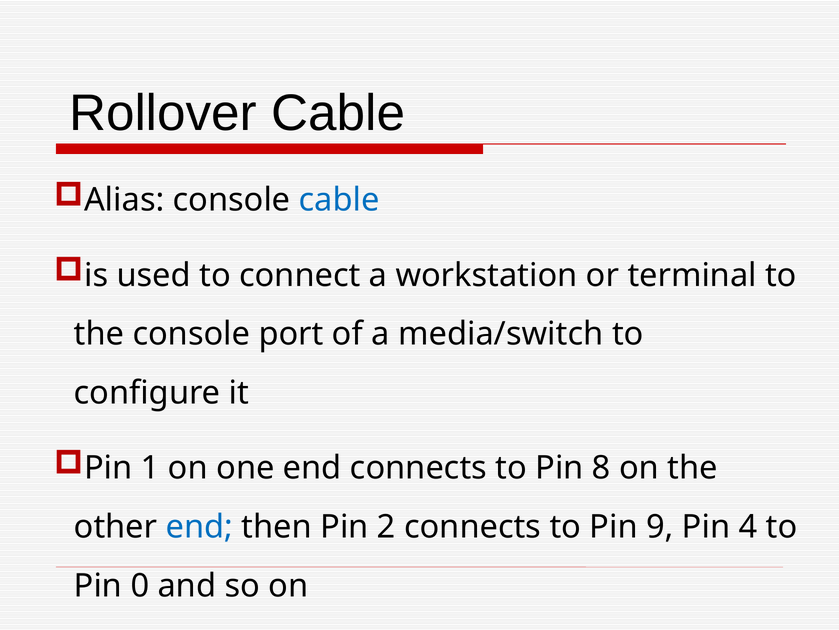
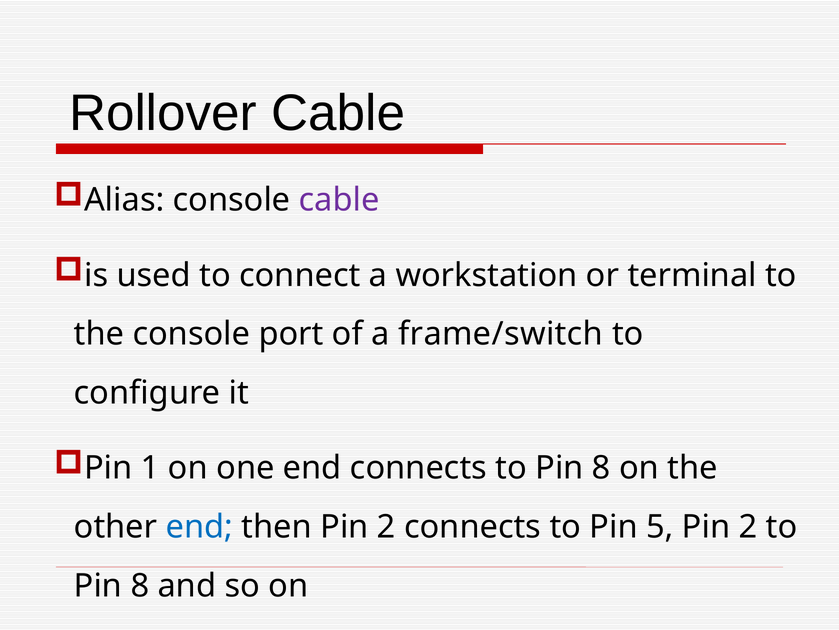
cable colour: blue -> purple (339, 200)
media/switch: media/switch -> frame/switch (501, 334)
9: 9 -> 5 (660, 526)
4: 4 -> 2 (748, 526)
0: 0 -> 8 (140, 585)
